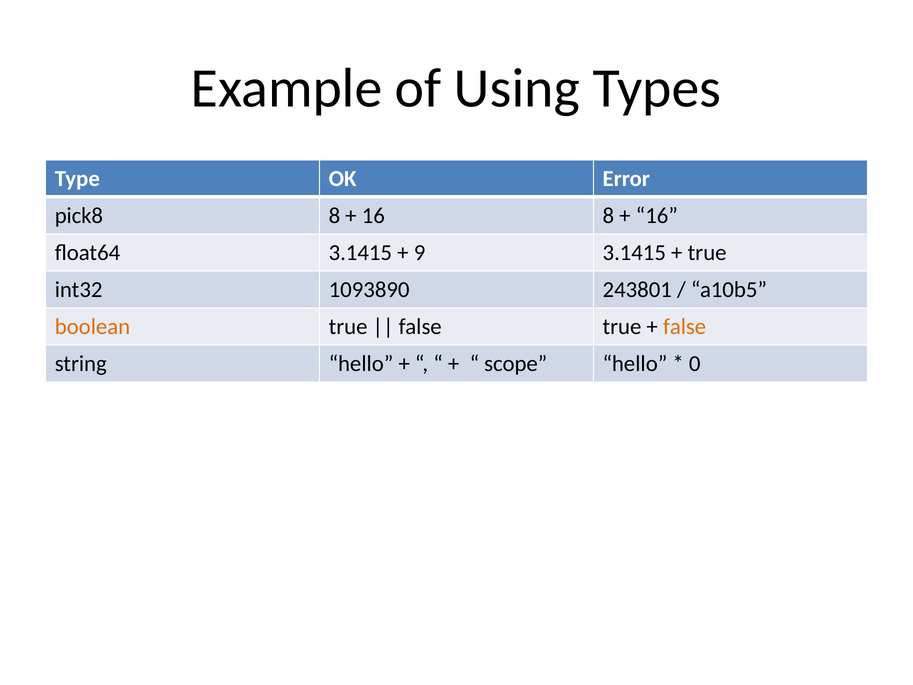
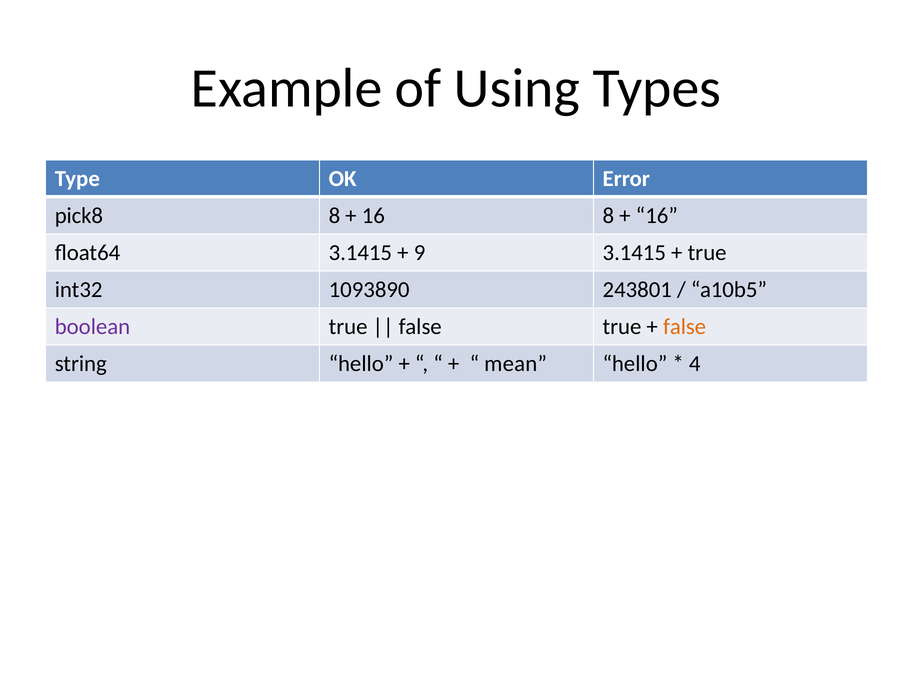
boolean colour: orange -> purple (92, 327)
scope: scope -> mean (516, 364)
0: 0 -> 4 (695, 364)
